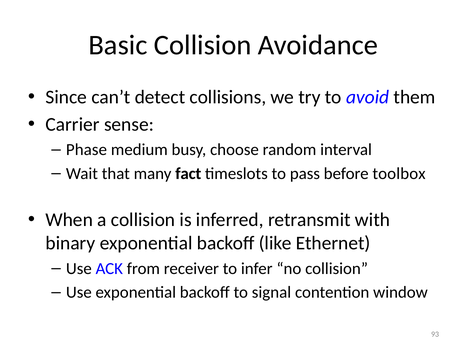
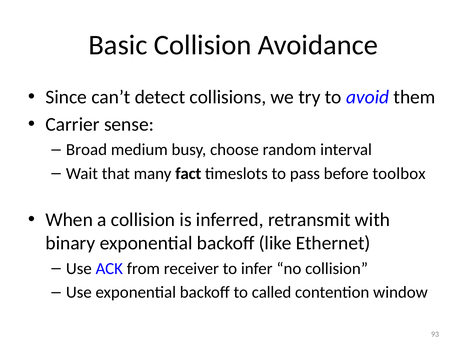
Phase: Phase -> Broad (86, 150)
signal: signal -> called (272, 293)
